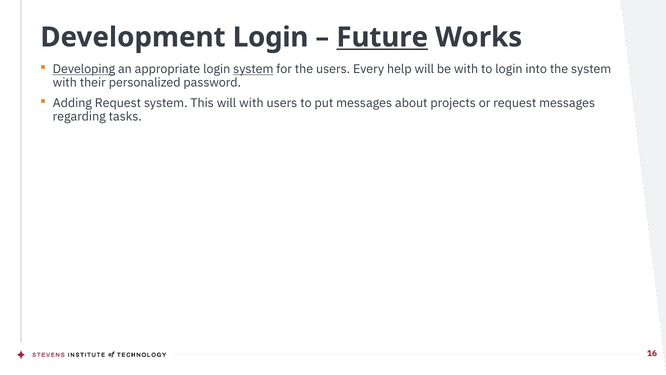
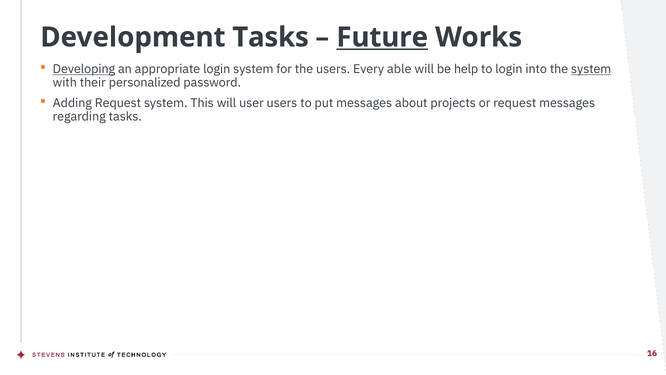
Development Login: Login -> Tasks (271, 37)
system underline: present -> none (253, 69)
help: help -> able (399, 69)
be with: with -> help (466, 69)
system underline: none -> present (591, 69)
will with: with -> user (251, 103)
